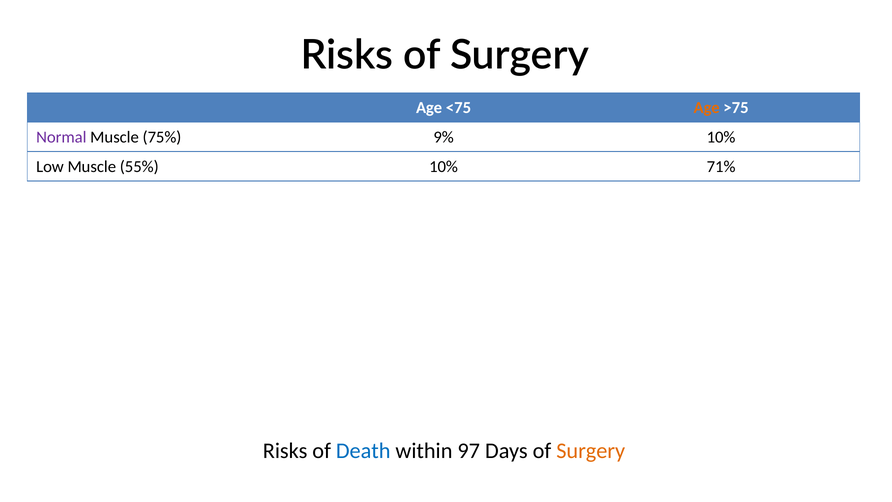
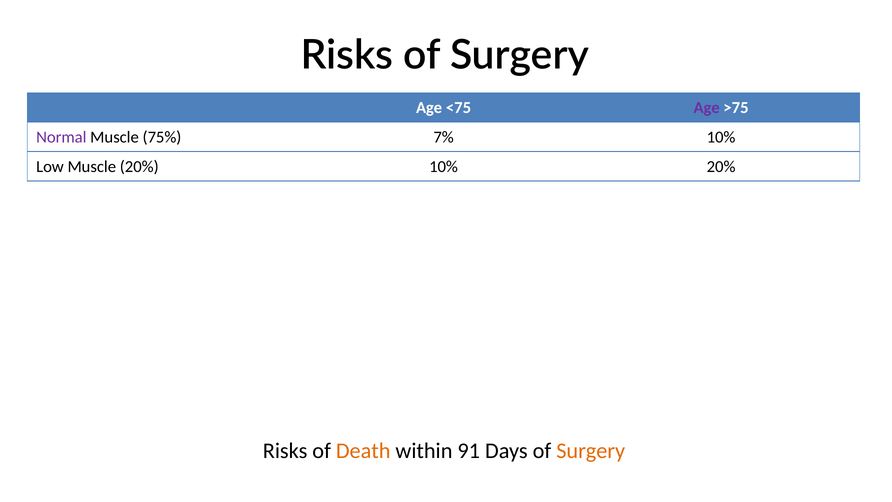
Age colour: orange -> purple (707, 108)
9%: 9% -> 7% (444, 137)
Muscle 55%: 55% -> 20% (139, 166)
10% 71%: 71% -> 20% (721, 166)
Death colour: blue -> orange (363, 450)
97: 97 -> 91 (469, 450)
